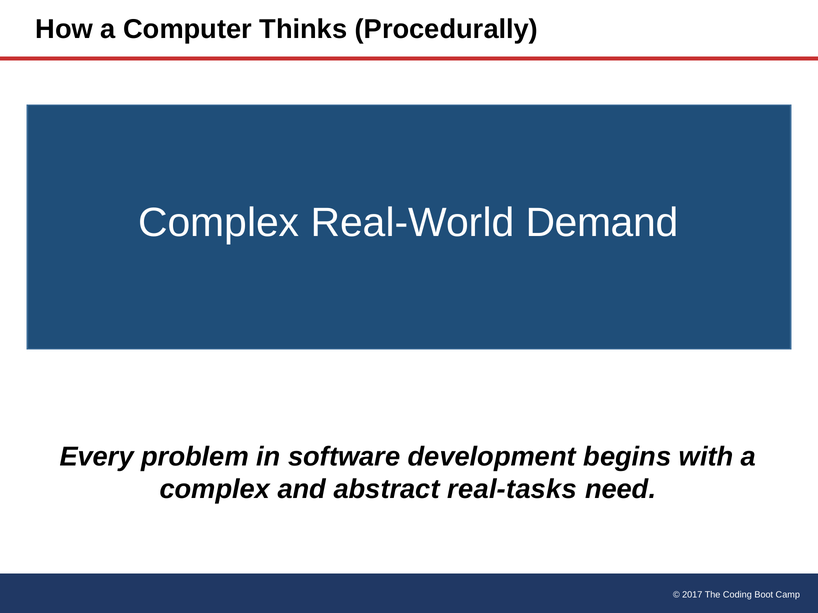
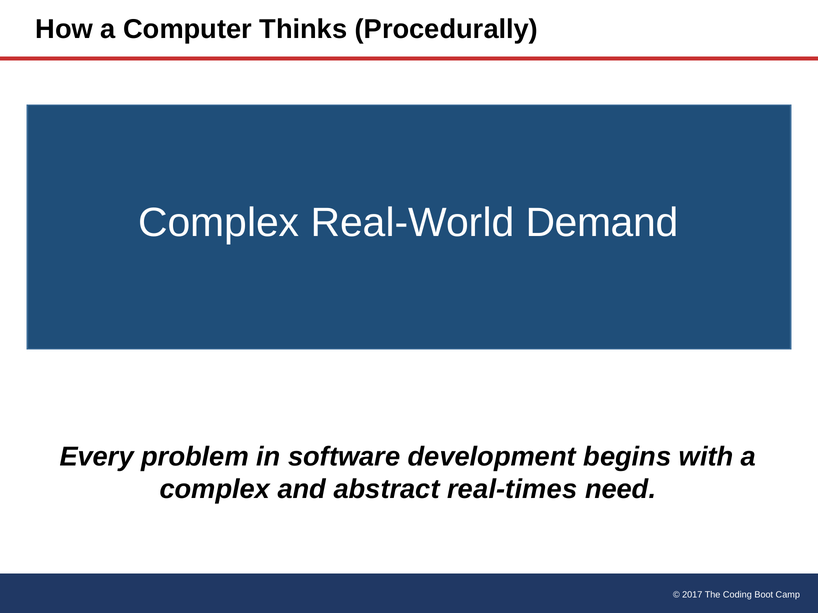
real-tasks: real-tasks -> real-times (512, 490)
